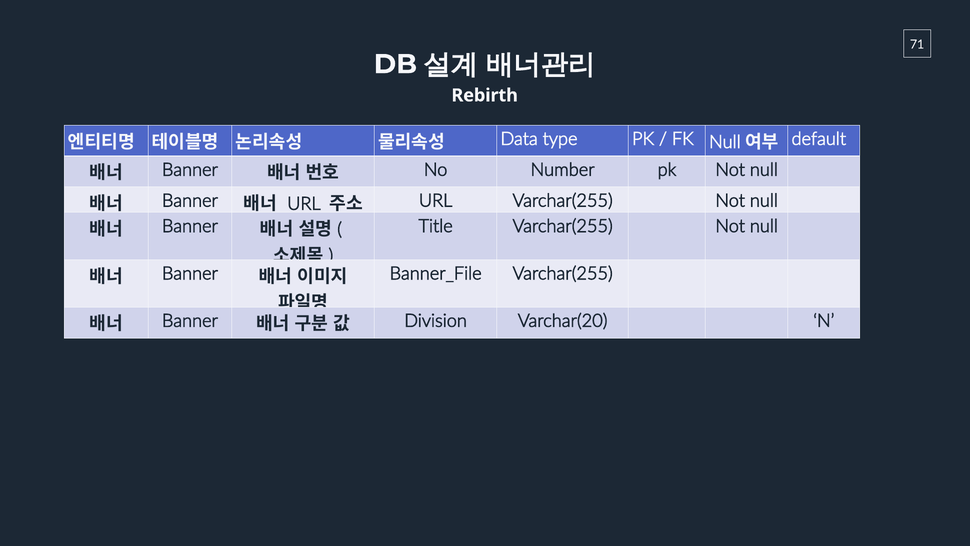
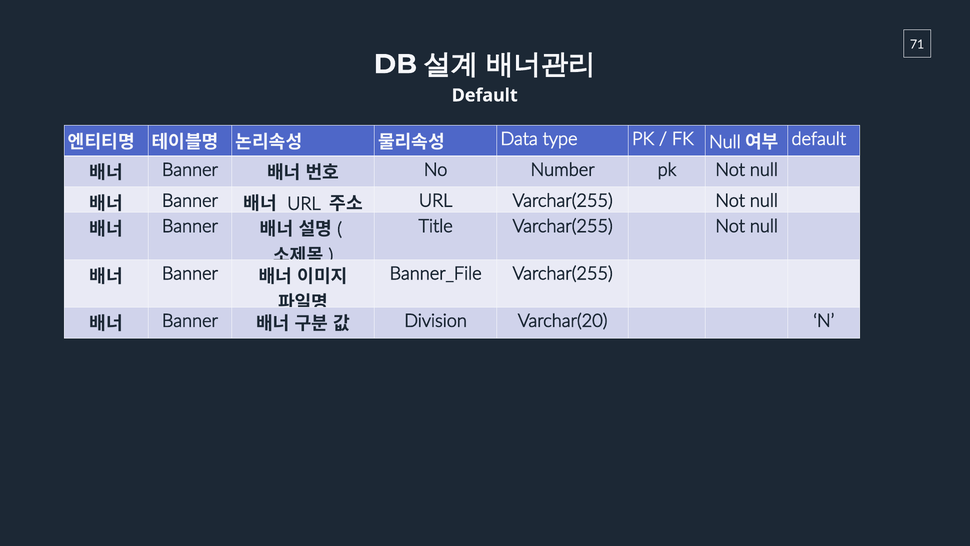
Rebirth: Rebirth -> Default (485, 95)
